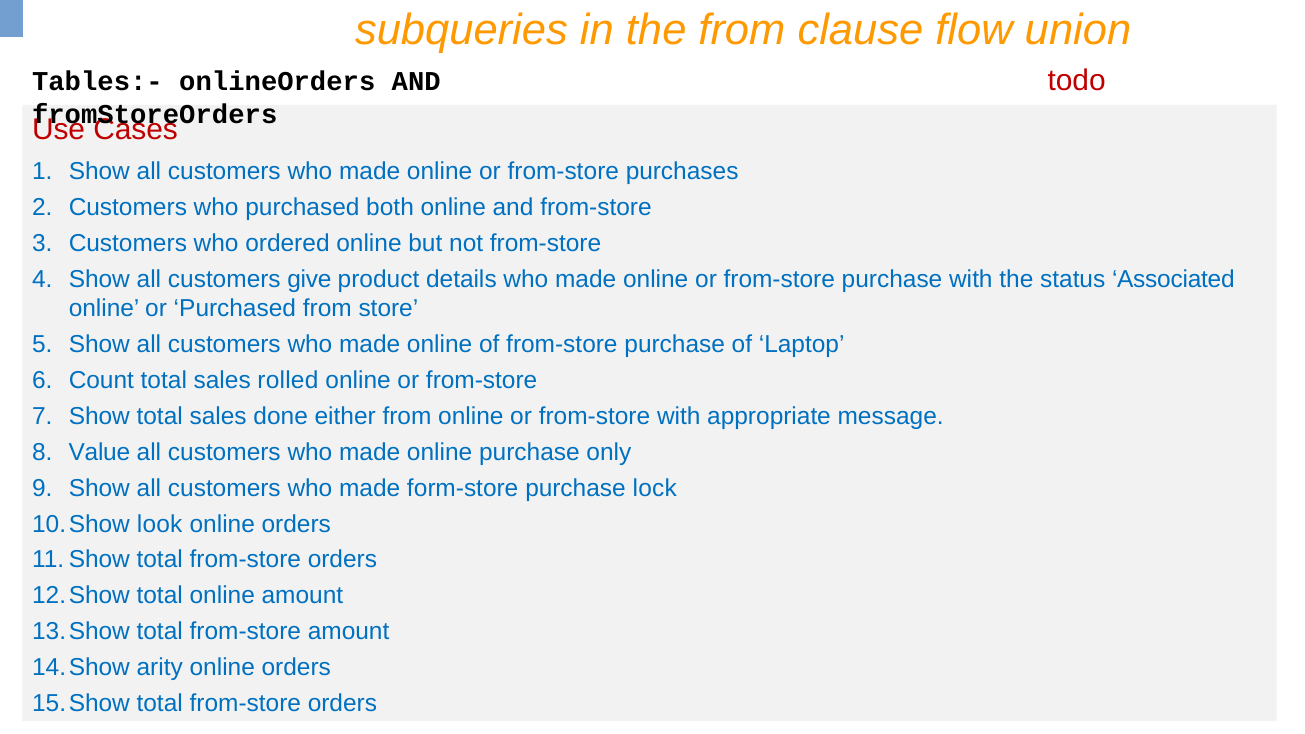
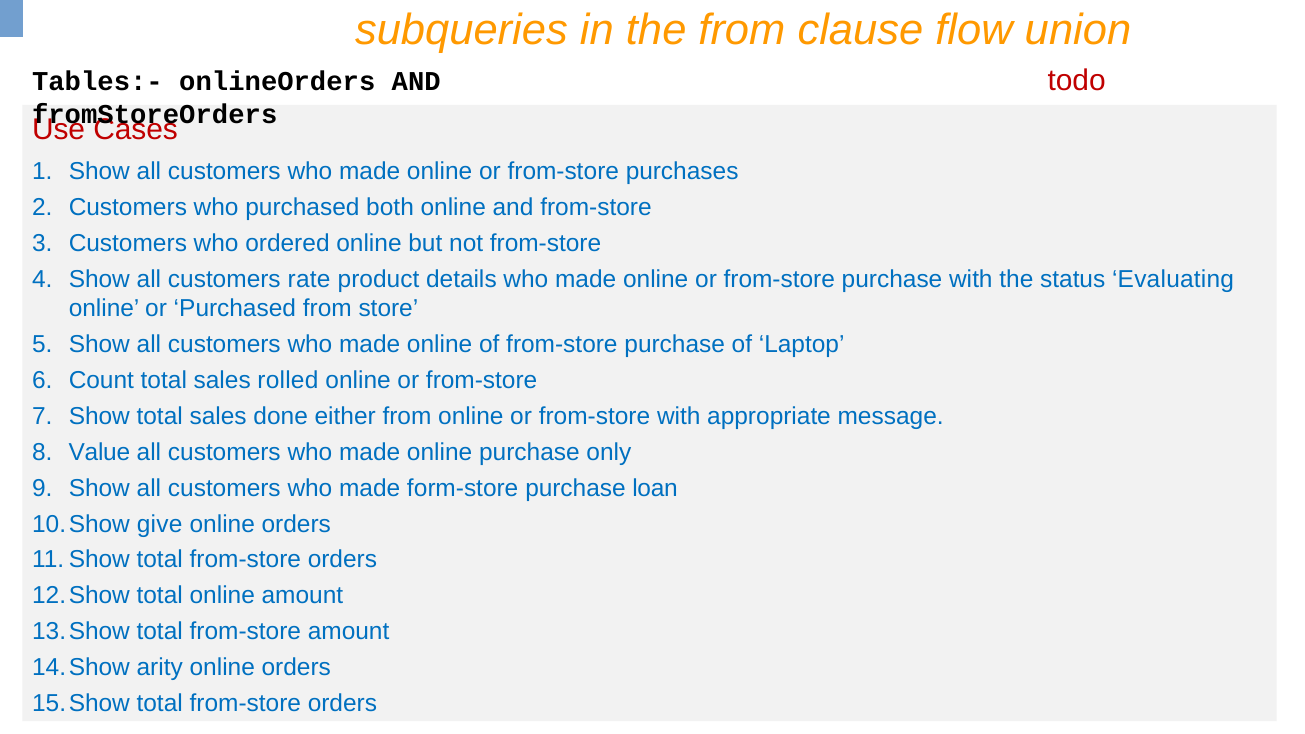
give: give -> rate (309, 279)
Associated: Associated -> Evaluating (1173, 279)
lock: lock -> loan (655, 488)
look: look -> give (160, 524)
